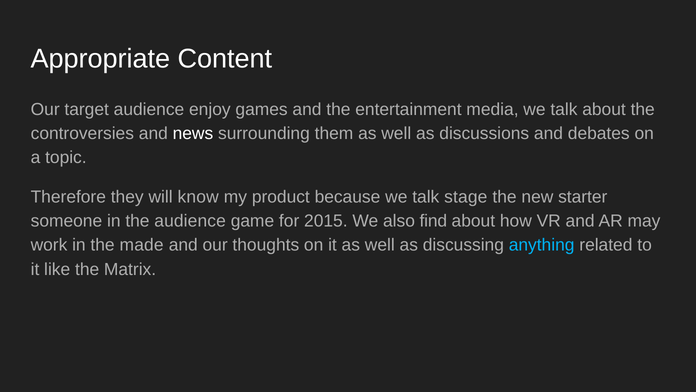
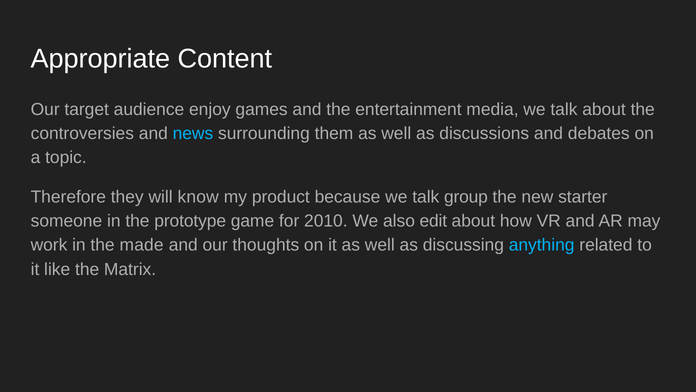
news colour: white -> light blue (193, 133)
stage: stage -> group (466, 197)
the audience: audience -> prototype (190, 221)
2015: 2015 -> 2010 (326, 221)
find: find -> edit (433, 221)
